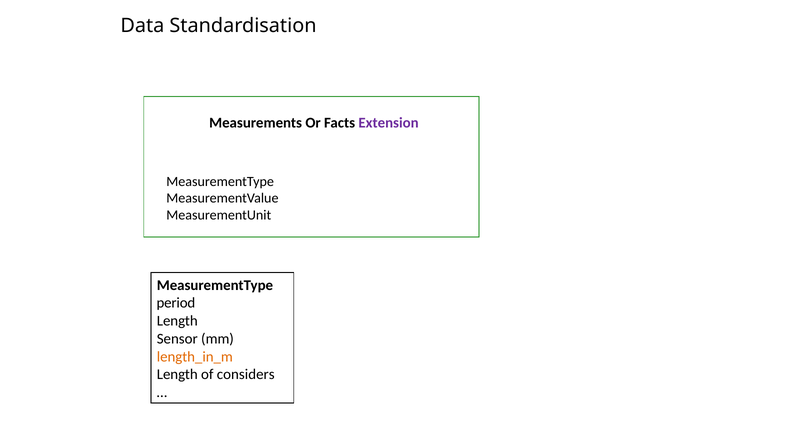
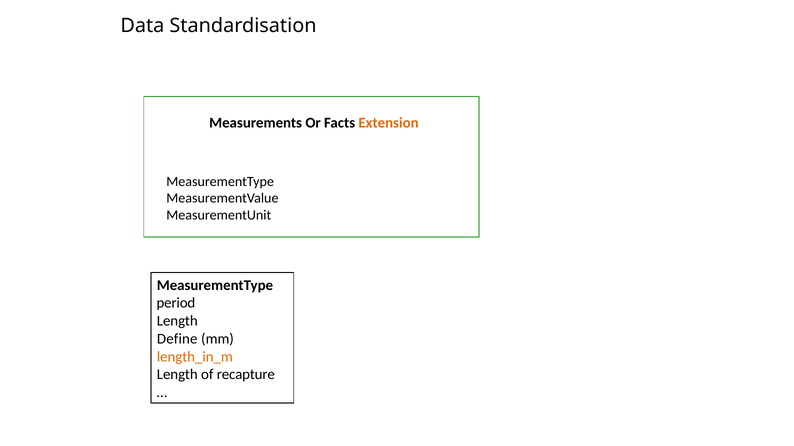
Extension colour: purple -> orange (389, 123)
Sensor: Sensor -> Define (177, 339)
considers: considers -> recapture (246, 375)
